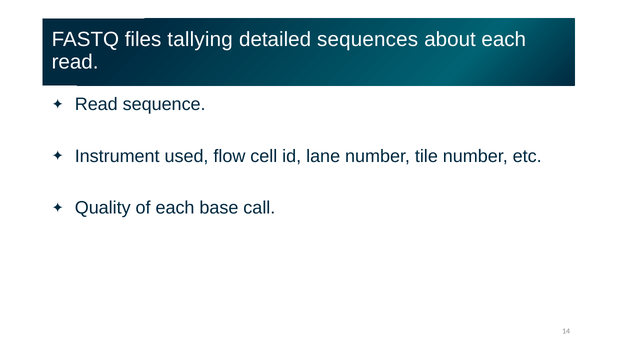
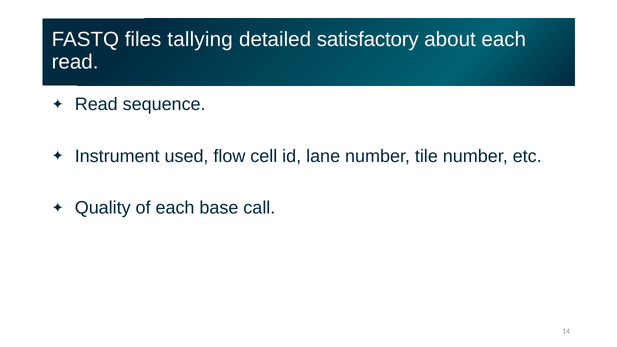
sequences: sequences -> satisfactory (368, 40)
